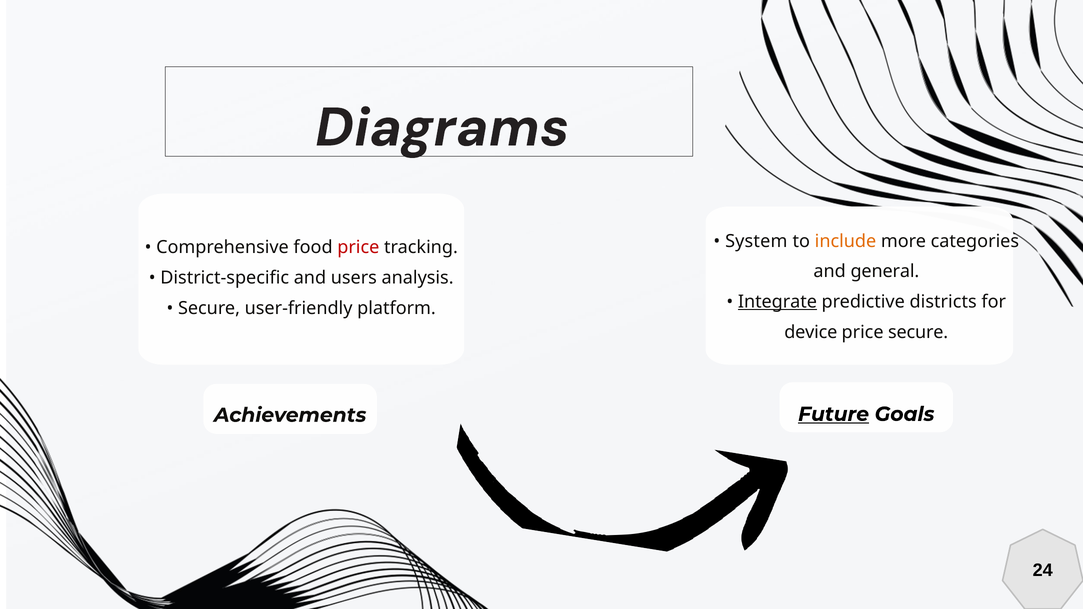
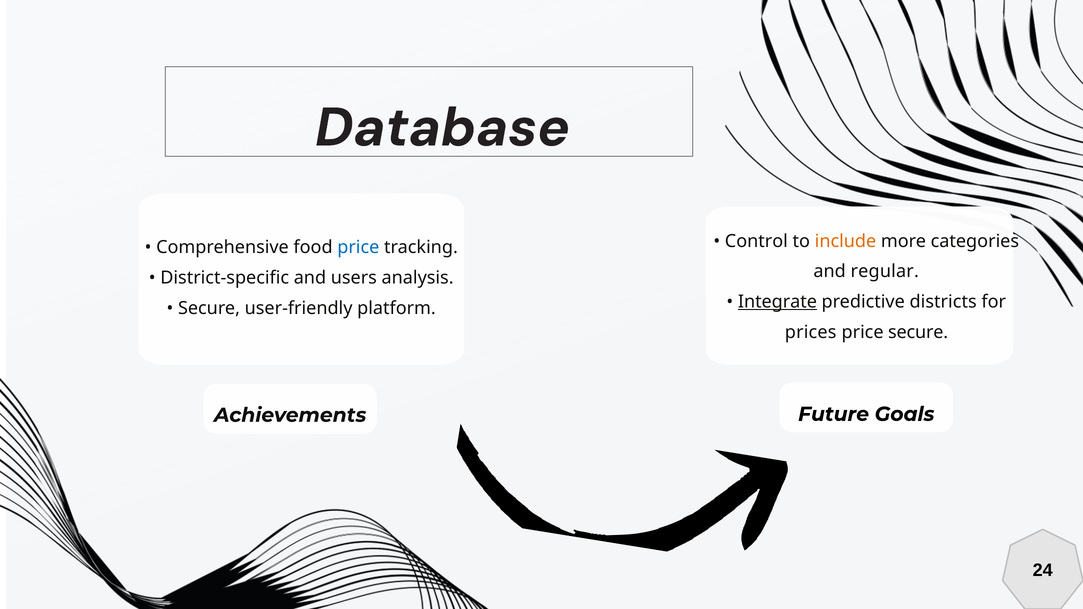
Diagrams: Diagrams -> Database (443, 128)
System: System -> Control (756, 241)
price colour: red -> blue (358, 248)
general: general -> regular (885, 272)
device: device -> prices (811, 332)
Future underline: present -> none (834, 414)
